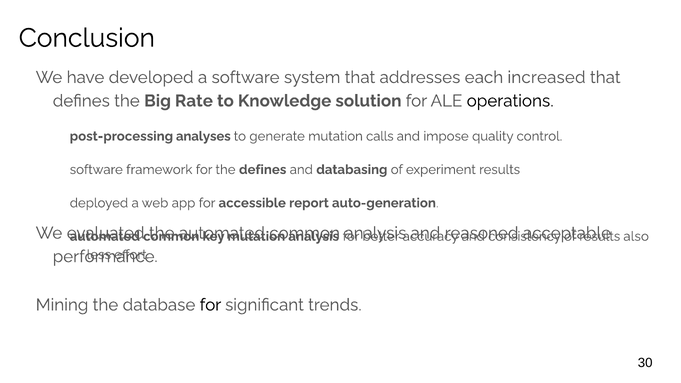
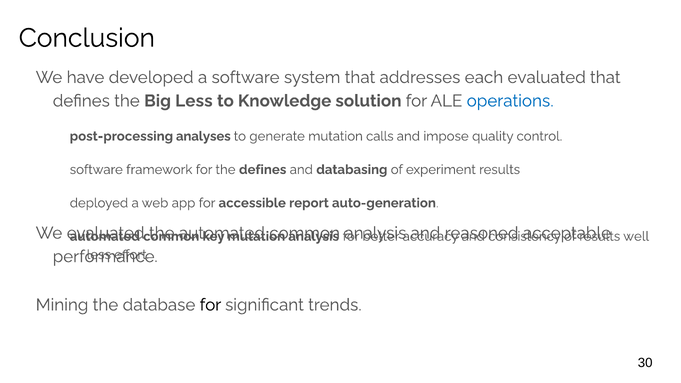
each increased: increased -> evaluated (547, 77)
Big Rate: Rate -> Less (194, 101)
operations colour: black -> blue (510, 101)
also: also -> well (636, 236)
